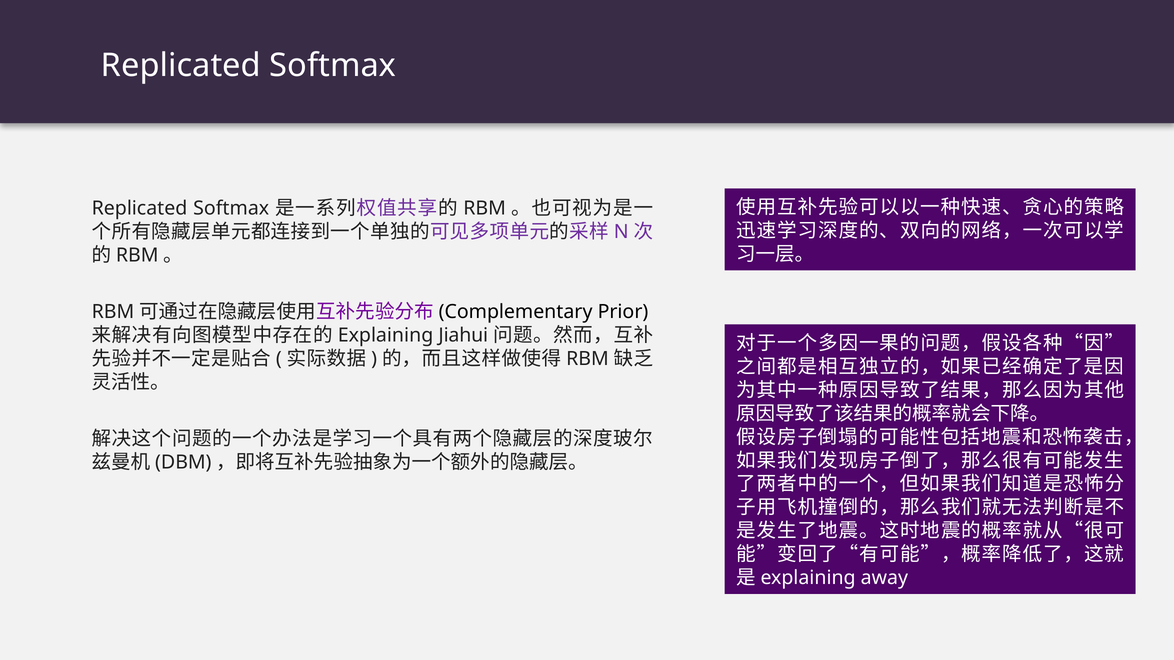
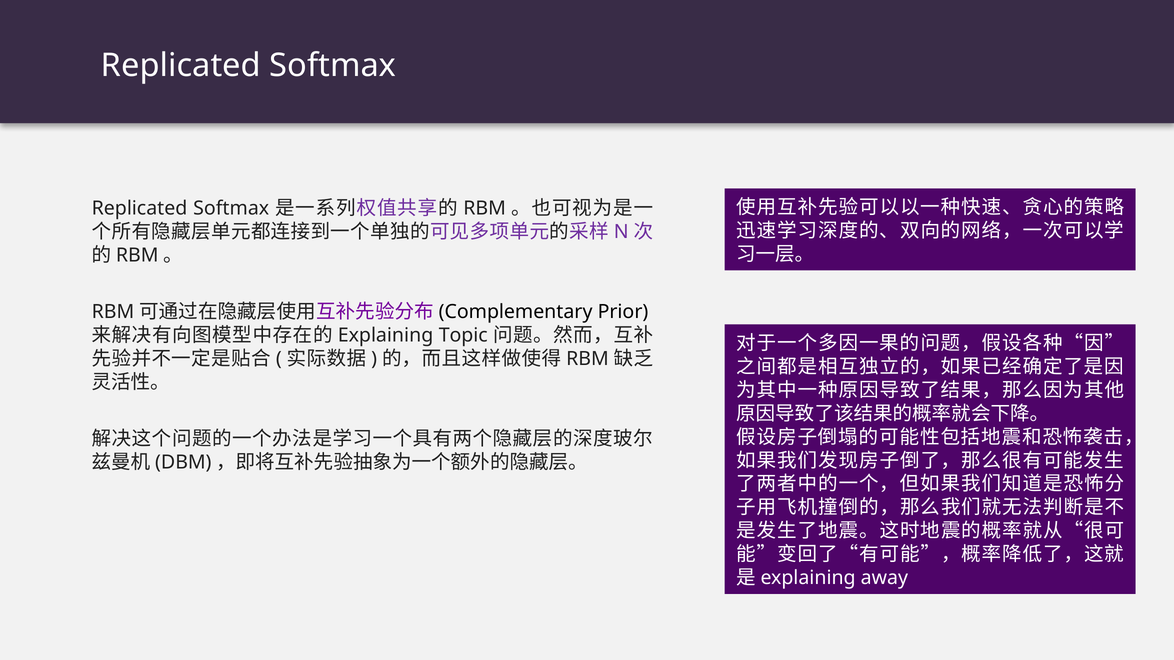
Jiahui: Jiahui -> Topic (463, 336)
